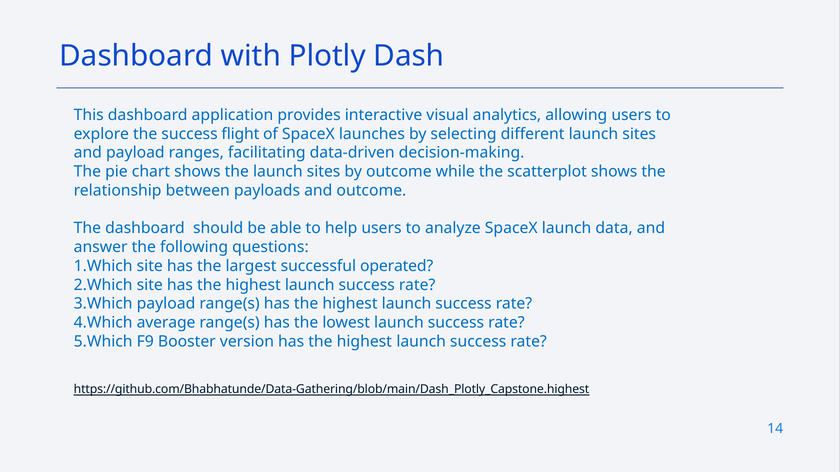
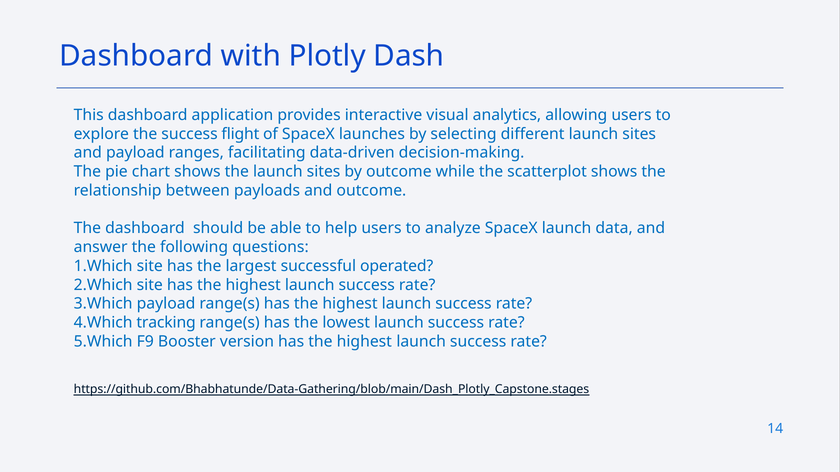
average: average -> tracking (166, 323)
https://github.com/Bhabhatunde/Data-Gathering/blob/main/Dash_Plotly_Capstone.highest: https://github.com/Bhabhatunde/Data-Gathering/blob/main/Dash_Plotly_Capstone.highest -> https://github.com/Bhabhatunde/Data-Gathering/blob/main/Dash_Plotly_Capstone.stages (331, 390)
